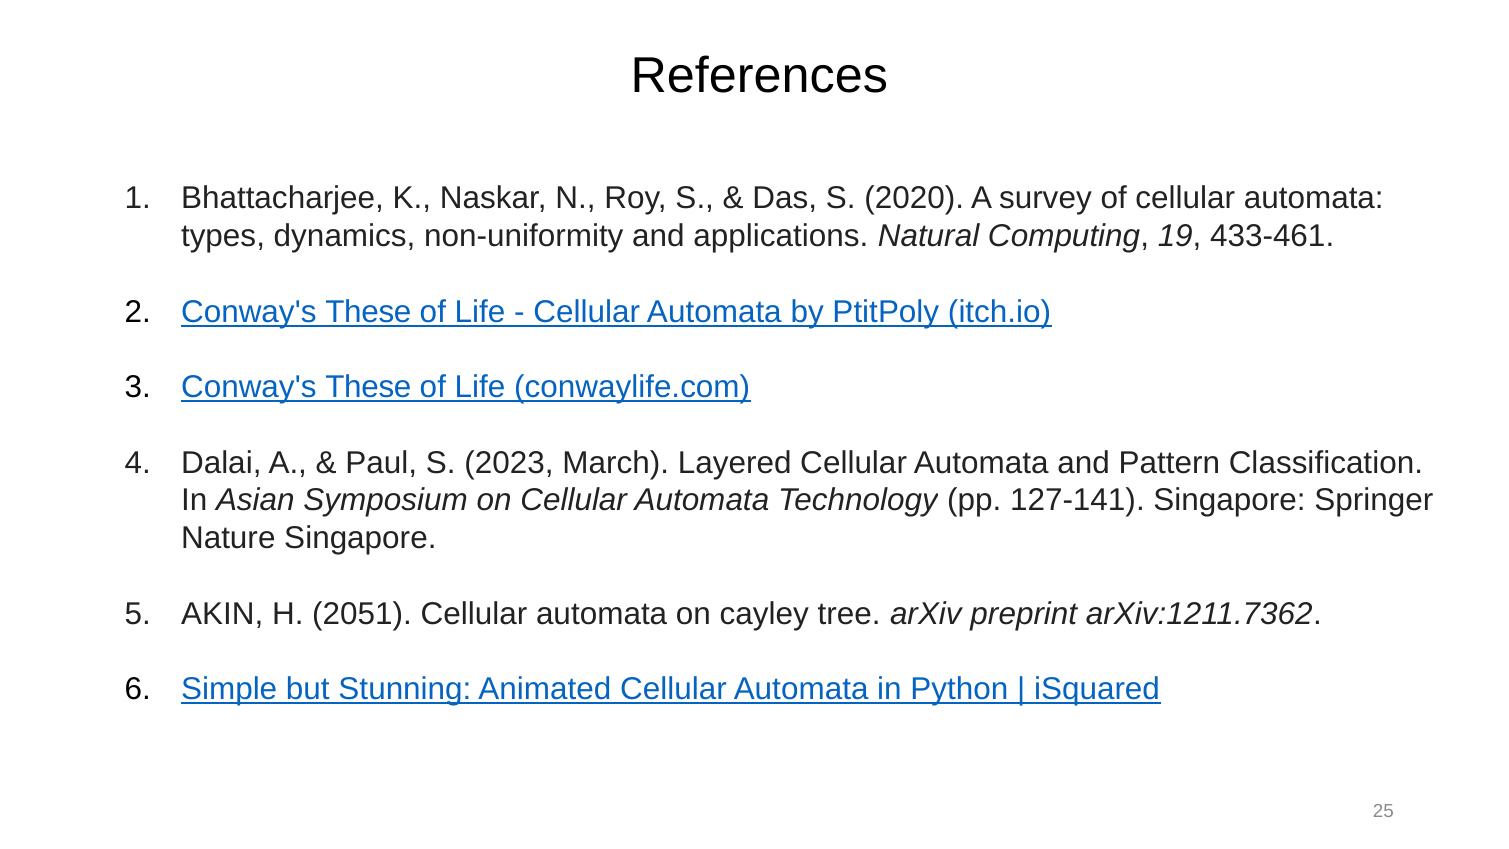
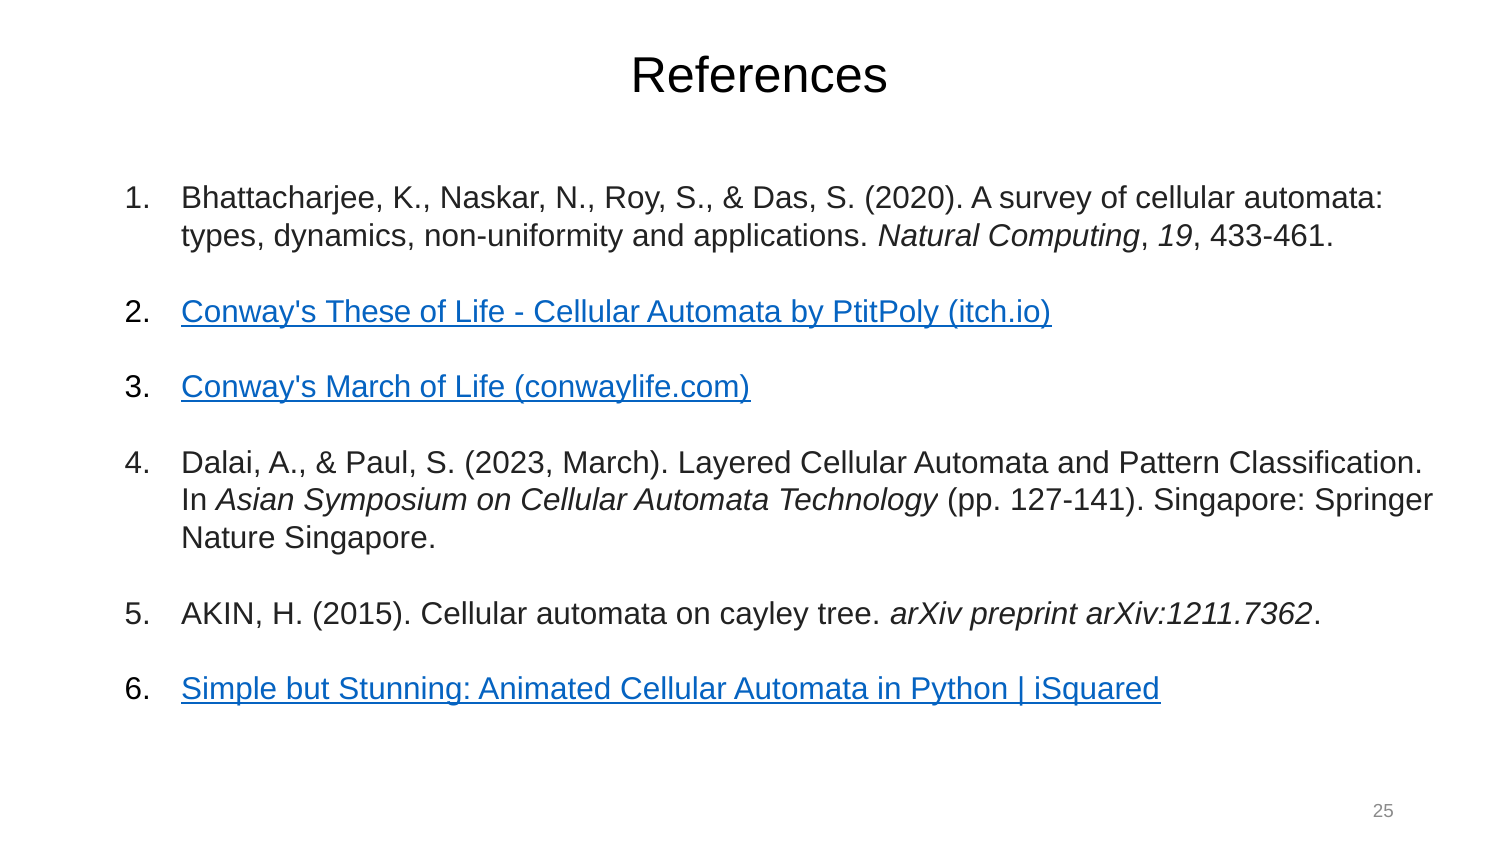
These: These -> March (368, 387)
2051: 2051 -> 2015 (362, 614)
